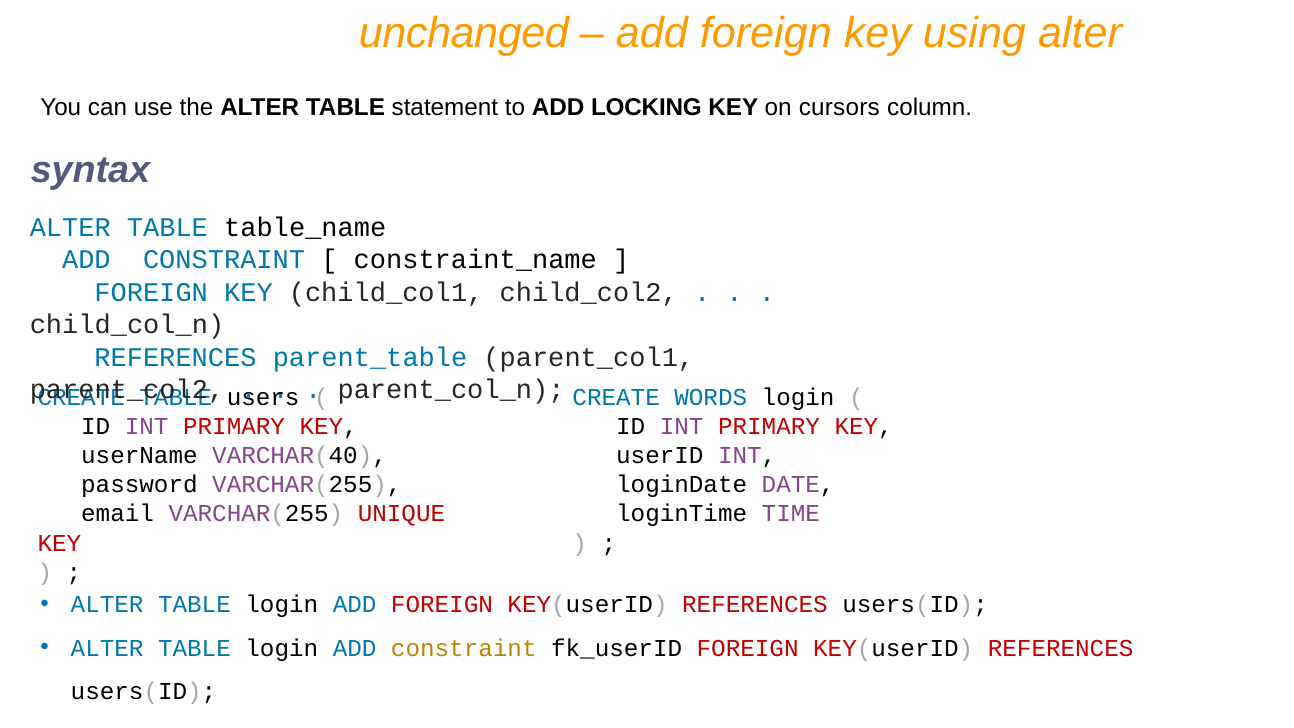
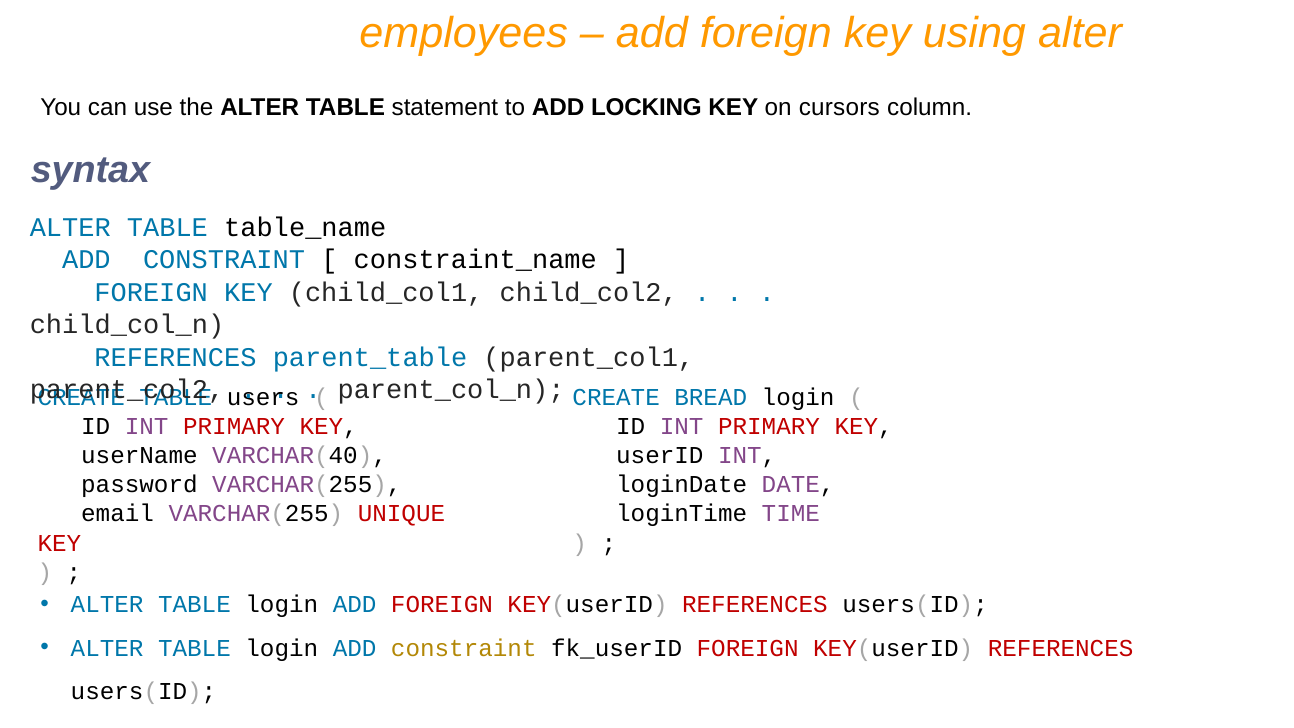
unchanged: unchanged -> employees (464, 34)
WORDS: WORDS -> BREAD (711, 397)
